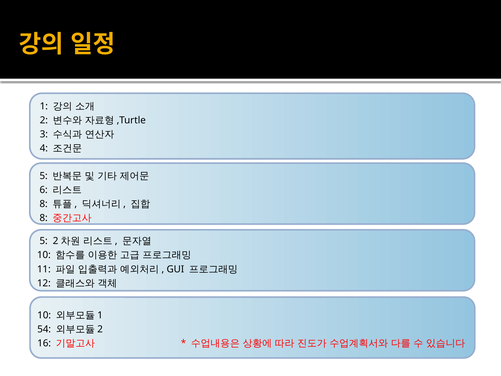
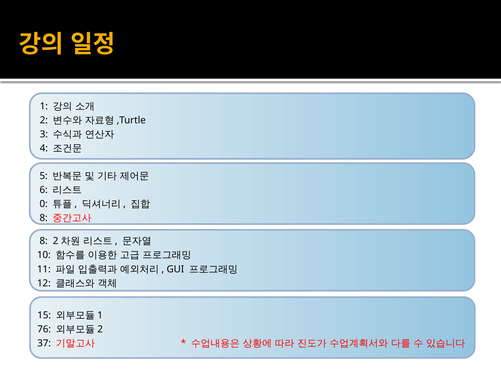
8: 8 -> 0 (44, 204)
5: 5 -> 8 (44, 241)
10: 10 -> 15 (44, 315)
54: 54 -> 76 (44, 329)
16: 16 -> 37 (44, 343)
